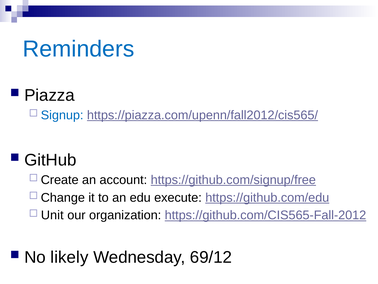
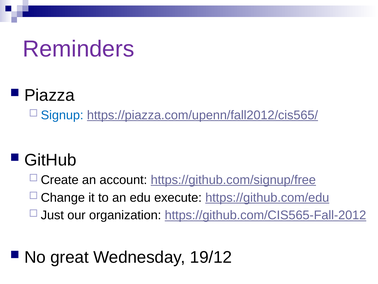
Reminders colour: blue -> purple (78, 49)
Unit: Unit -> Just (52, 215)
likely: likely -> great (70, 257)
69/12: 69/12 -> 19/12 (211, 257)
